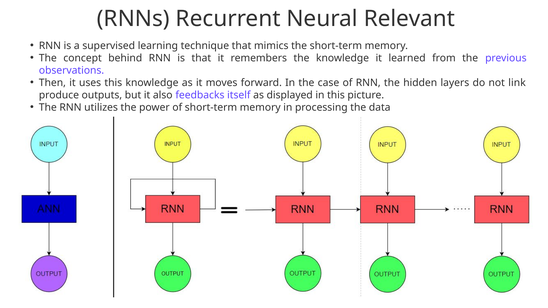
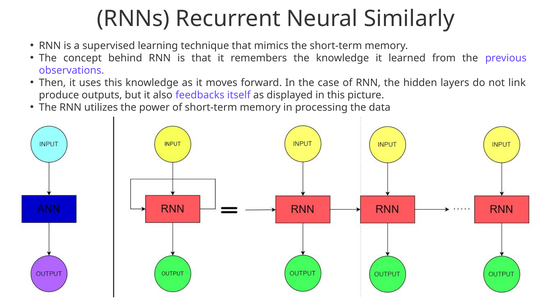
Relevant: Relevant -> Similarly (409, 19)
